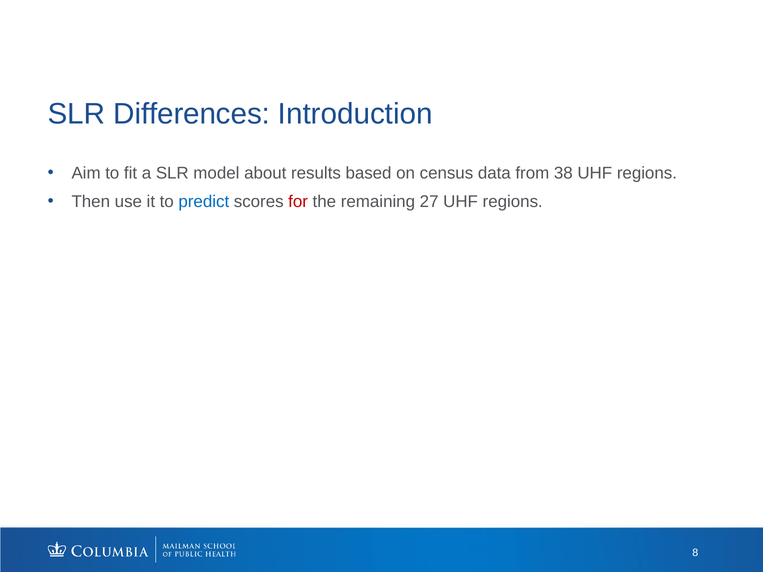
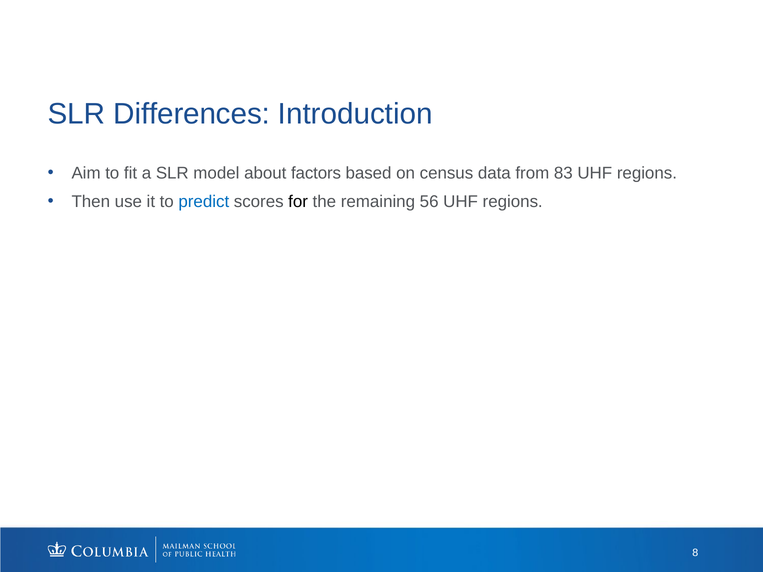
results: results -> factors (316, 173)
38: 38 -> 83 (563, 173)
for colour: red -> black (298, 202)
27: 27 -> 56 (429, 202)
